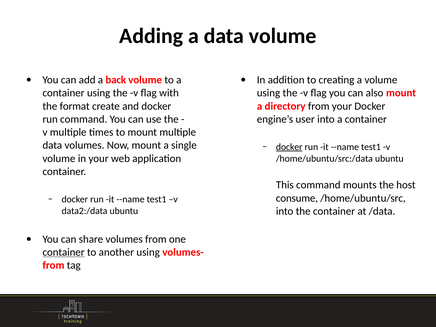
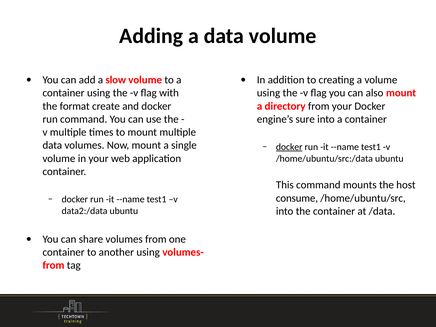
back: back -> slow (116, 80)
user: user -> sure (305, 119)
container underline: present -> none (64, 252)
